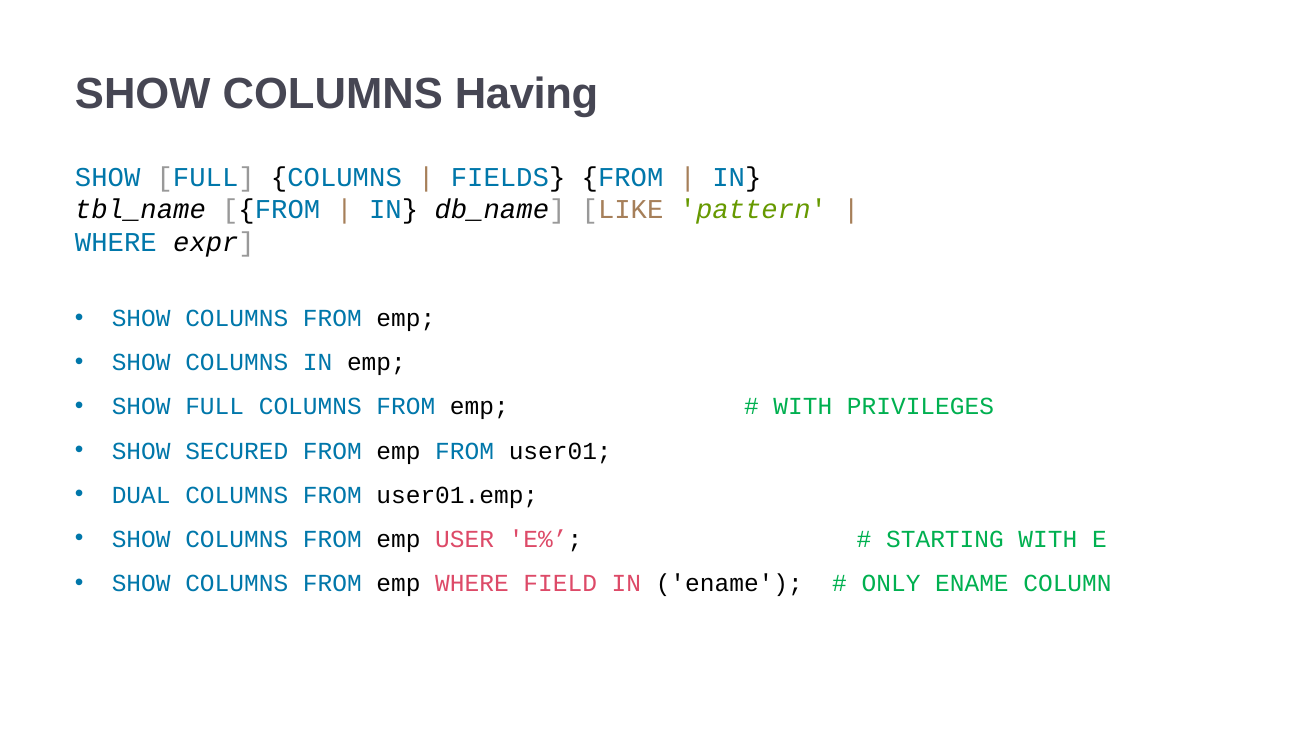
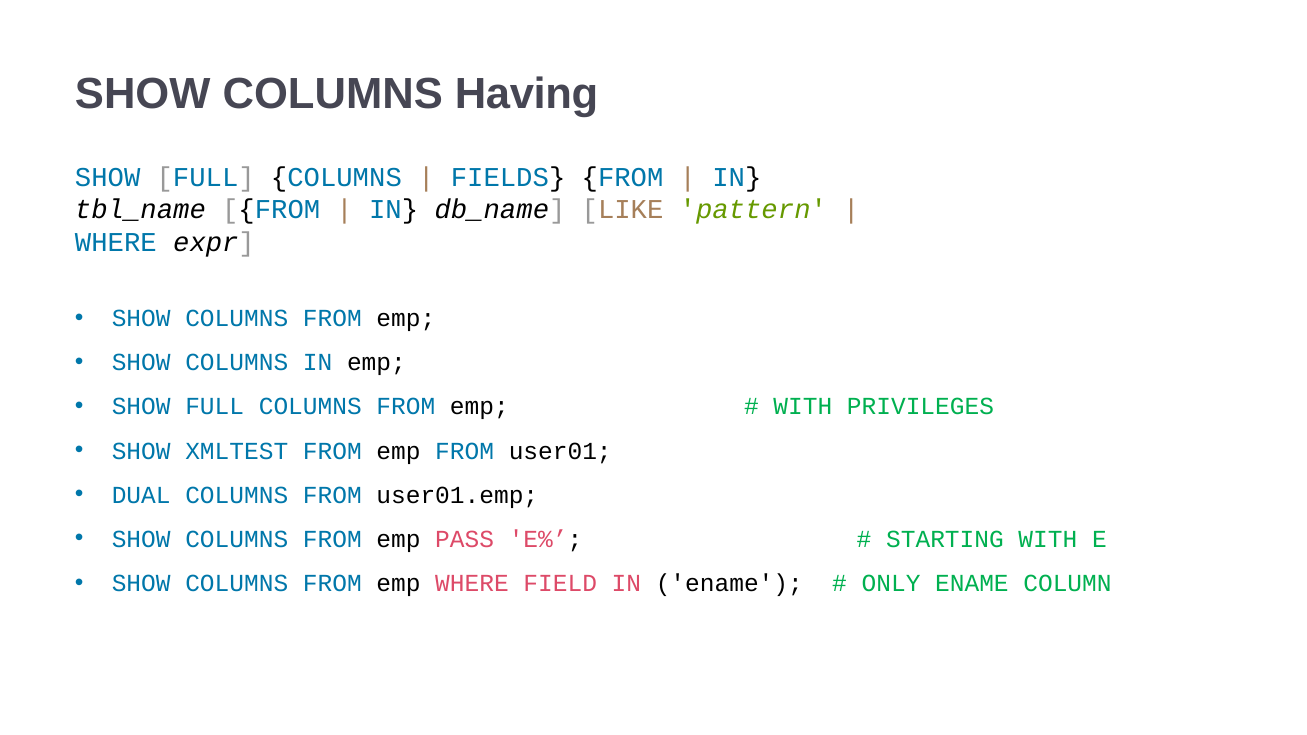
SECURED: SECURED -> XMLTEST (237, 451)
USER: USER -> PASS (465, 539)
